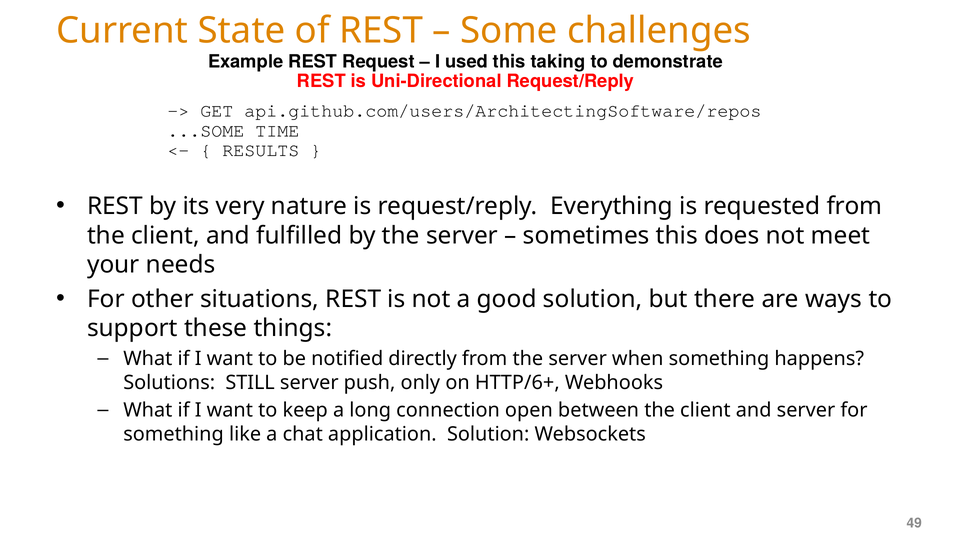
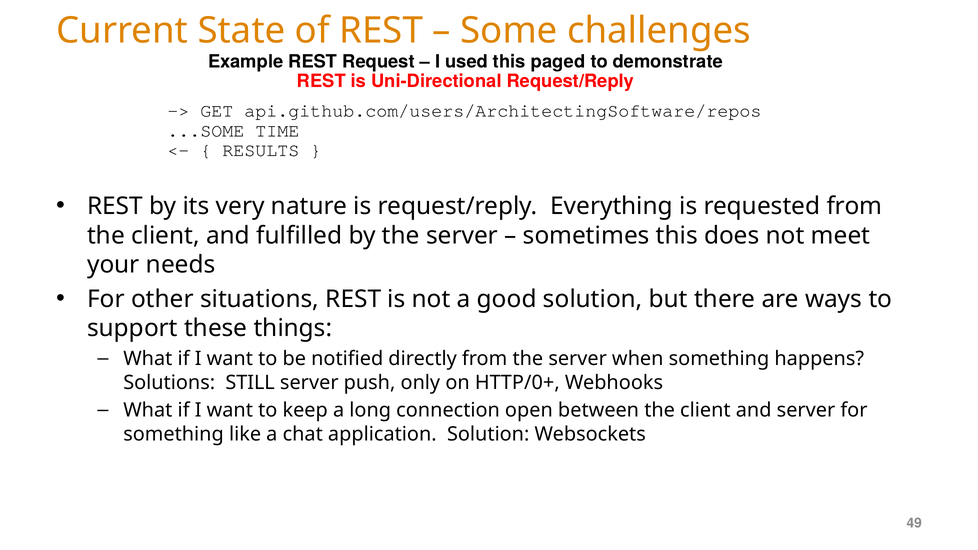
taking: taking -> paged (558, 62)
HTTP/6+: HTTP/6+ -> HTTP/0+ (517, 383)
